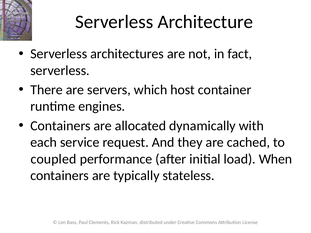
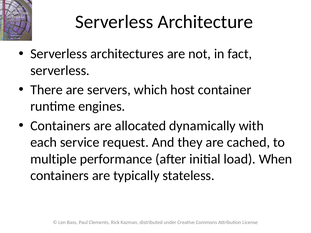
coupled: coupled -> multiple (53, 159)
